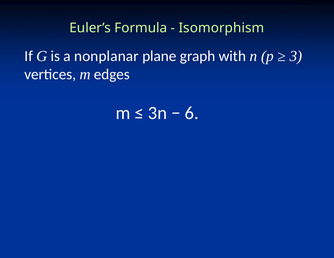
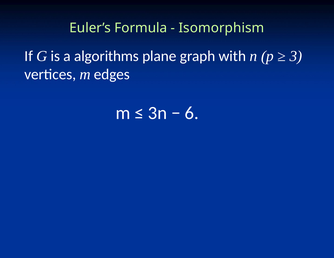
nonplanar: nonplanar -> algorithms (107, 56)
